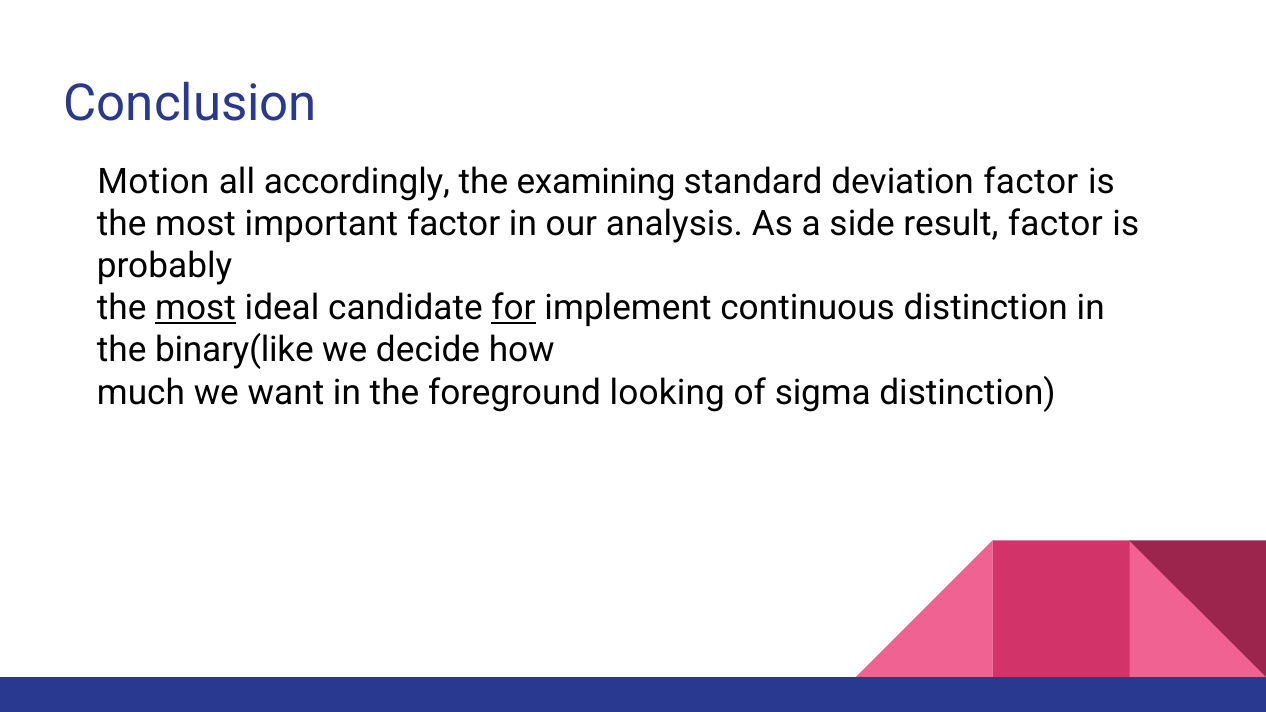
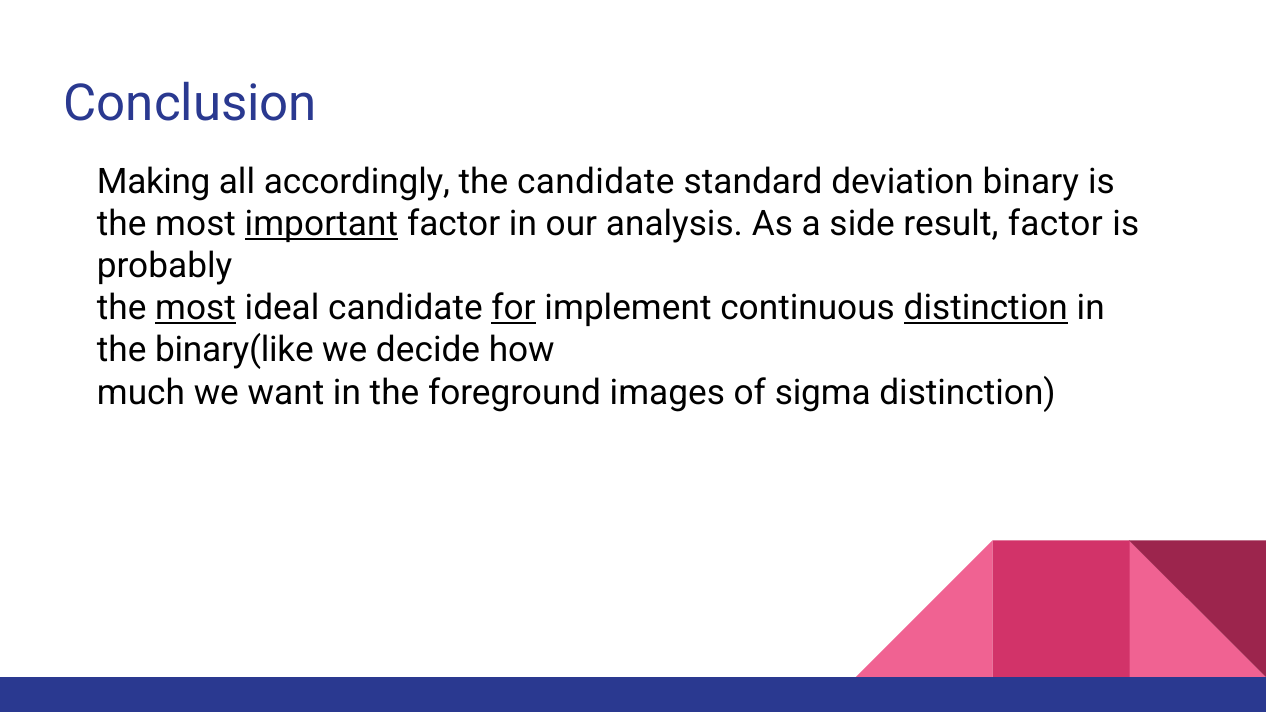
Motion: Motion -> Making (154, 181)
the examining: examining -> candidate (596, 181)
deviation factor: factor -> binary (1031, 181)
important underline: none -> present (321, 224)
distinction underline: none -> present (986, 308)
looking: looking -> images (667, 393)
